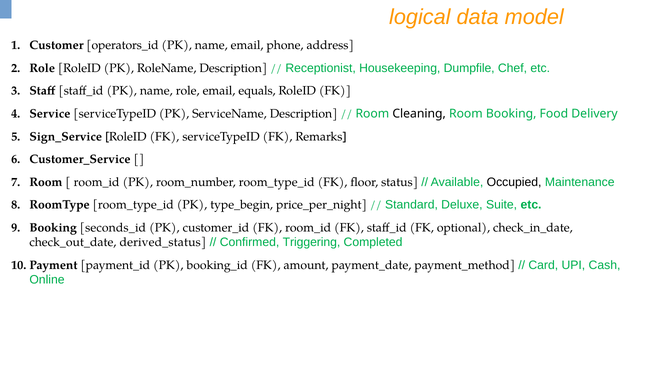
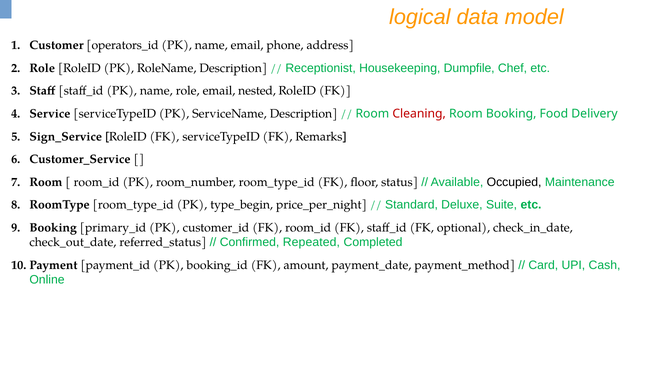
equals: equals -> nested (257, 91)
Cleaning colour: black -> red (419, 114)
seconds_id: seconds_id -> primary_id (113, 227)
derived_status: derived_status -> referred_status (163, 242)
Triggering: Triggering -> Repeated (311, 242)
